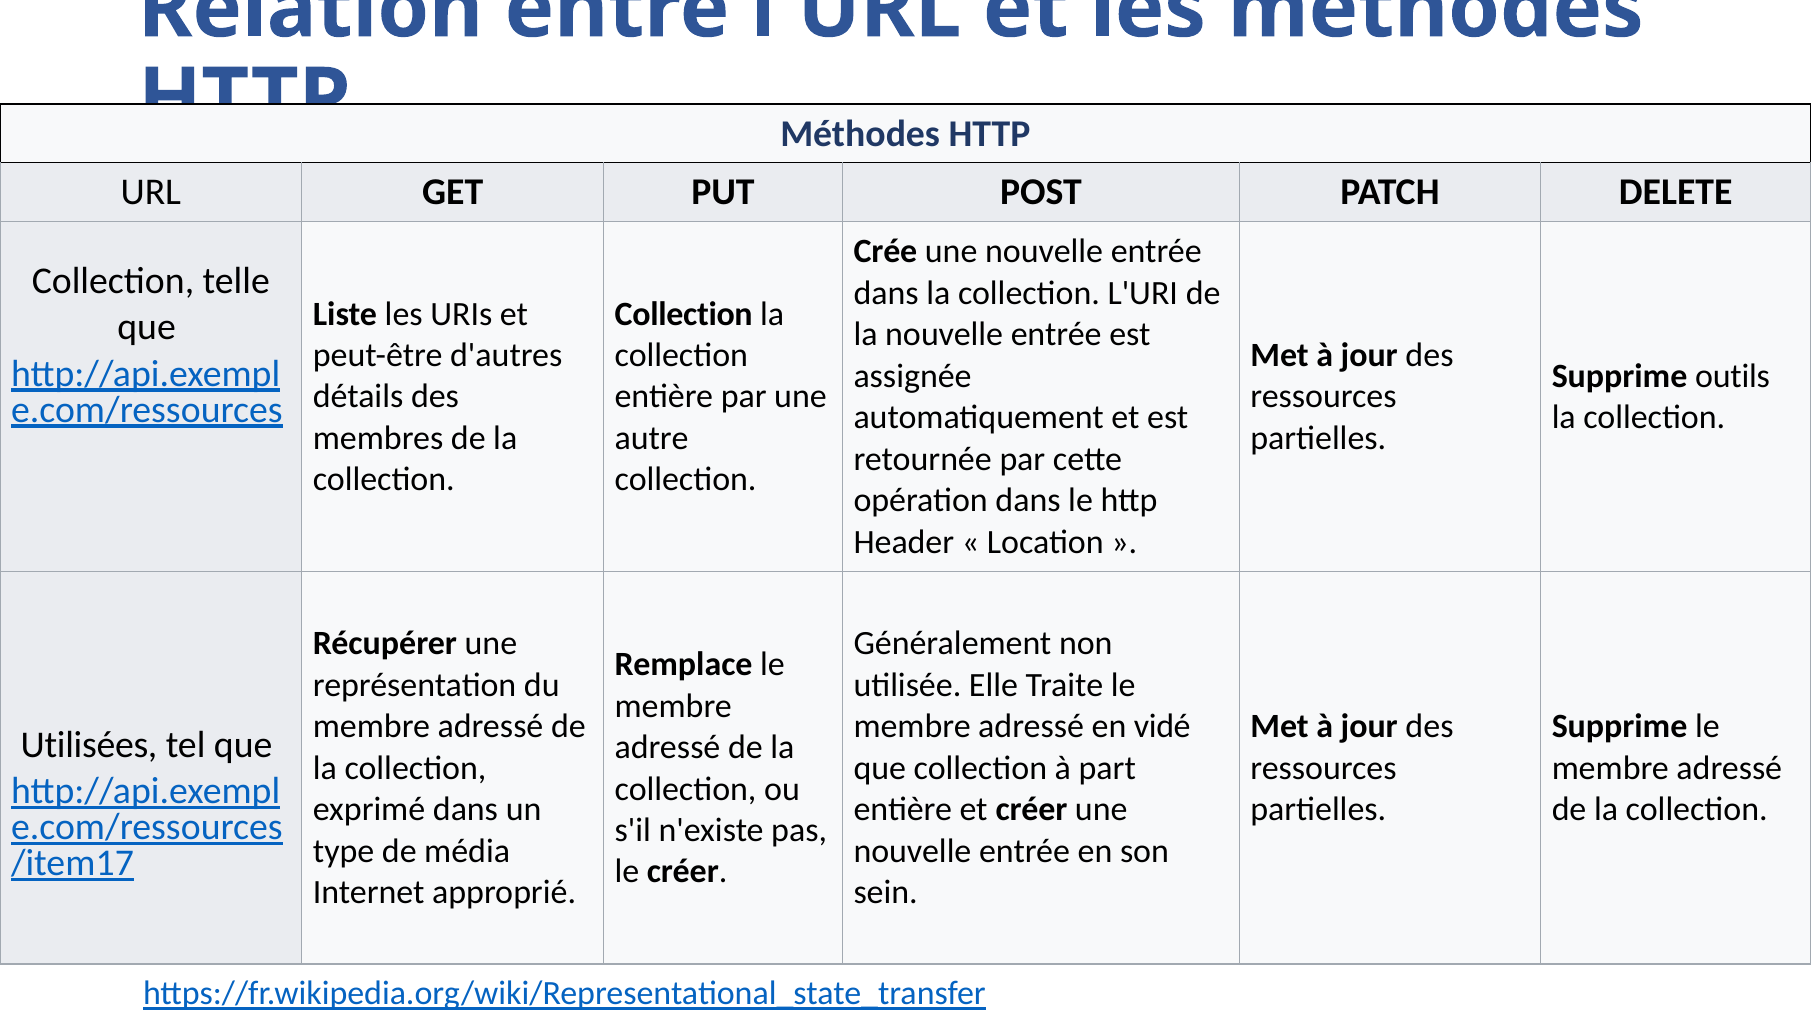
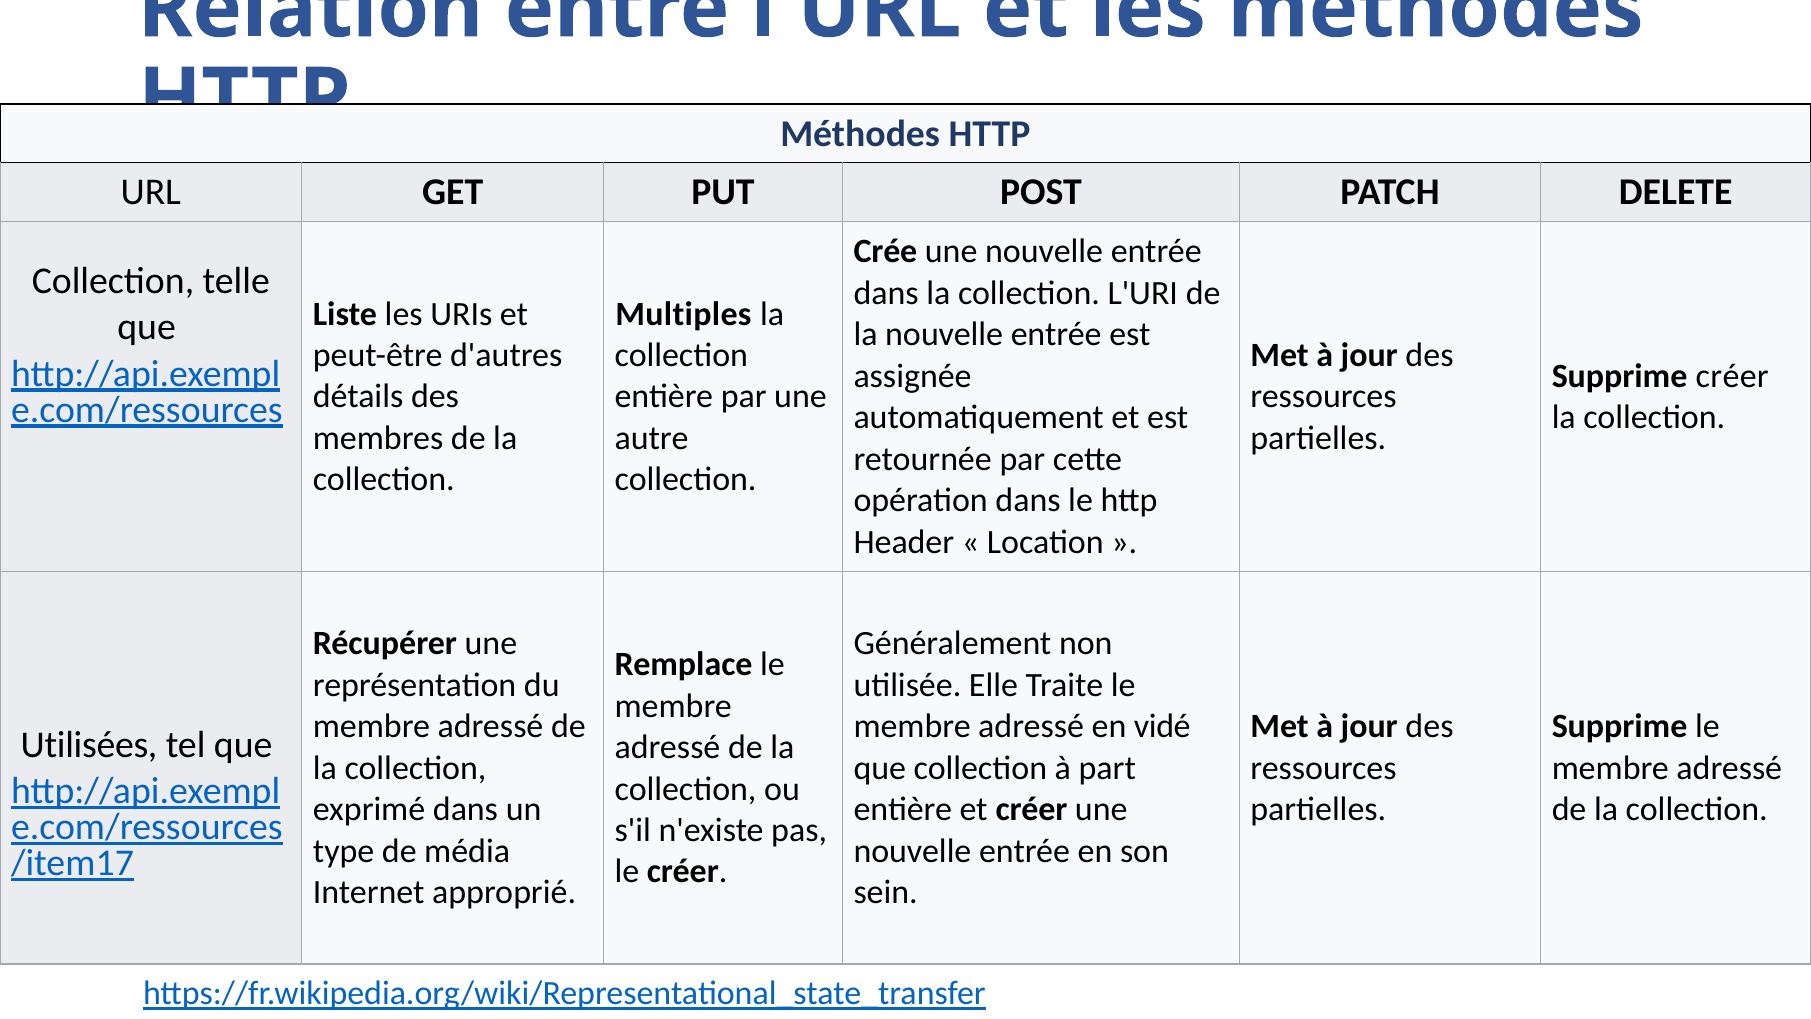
Collection: Collection -> Multiples (683, 314)
Supprime outils: outils -> créer (1732, 376)
